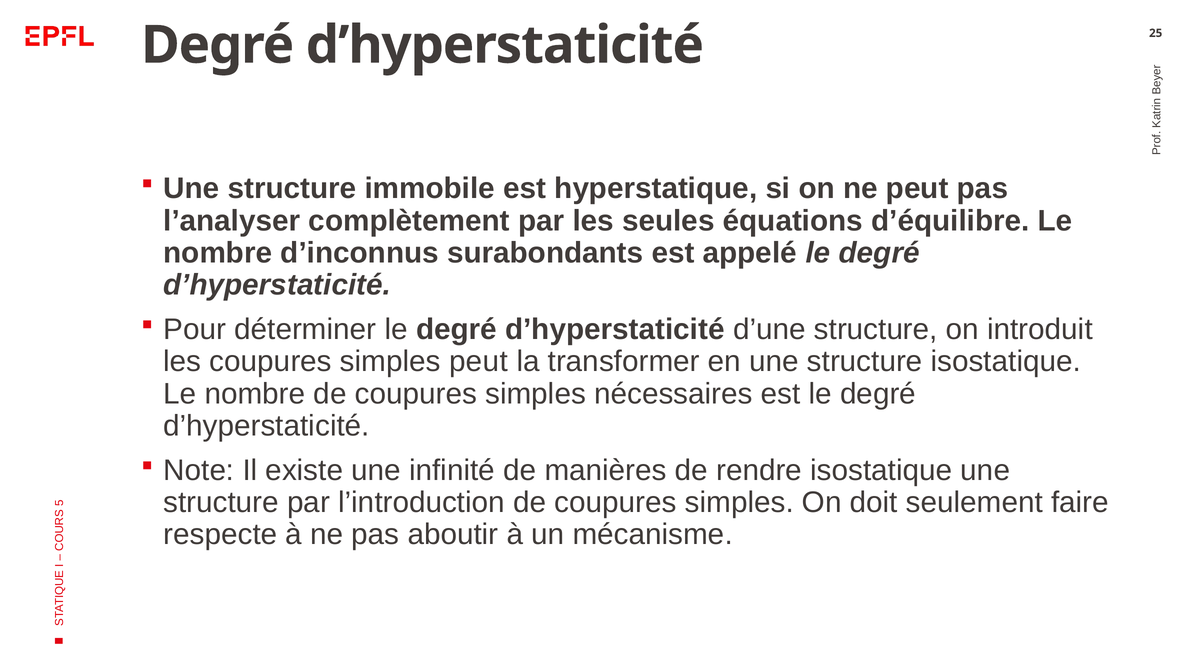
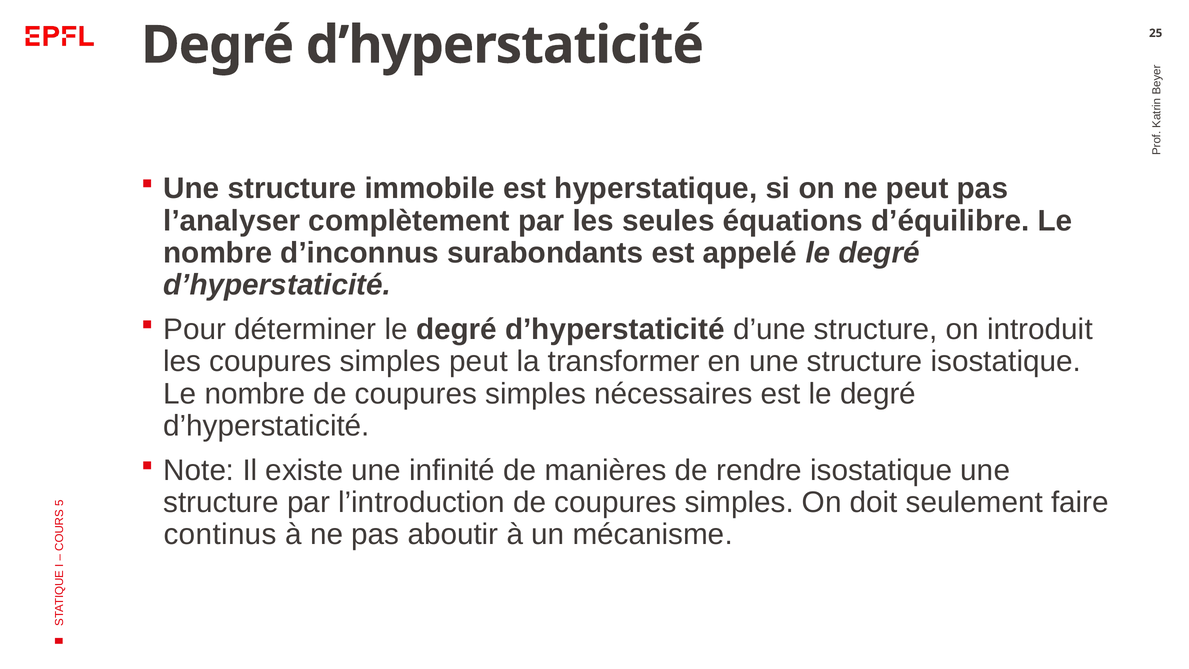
respecte: respecte -> continus (220, 534)
